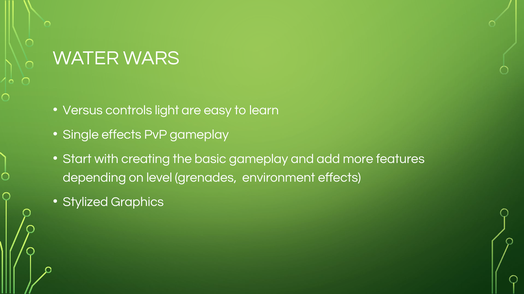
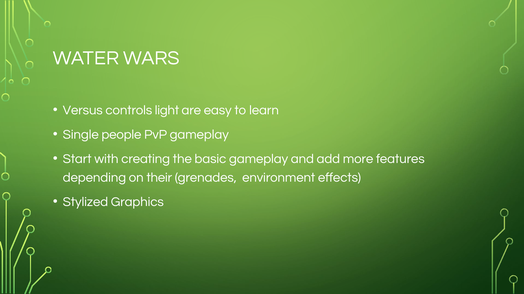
Single effects: effects -> people (121, 135)
level: level -> their (159, 178)
